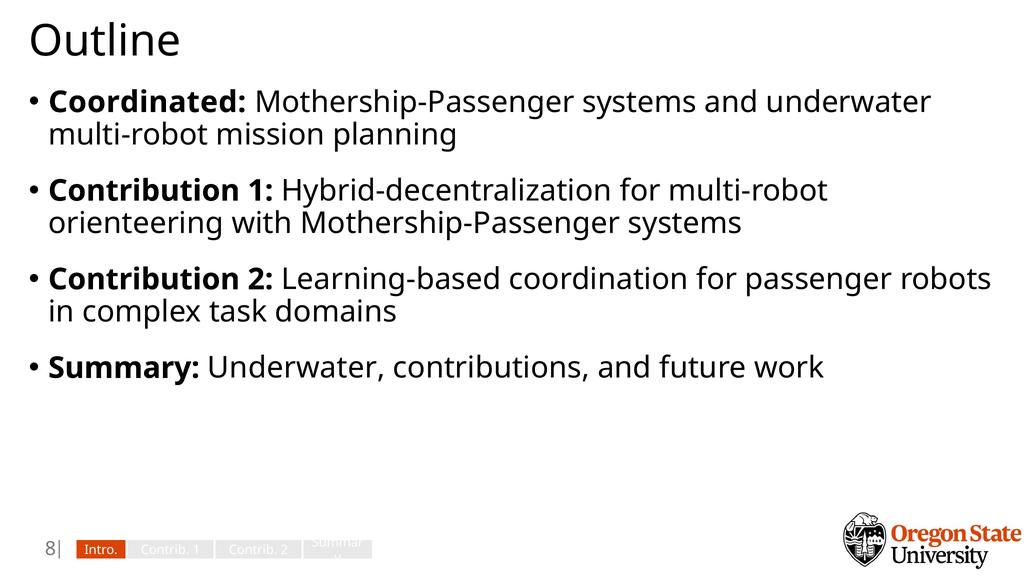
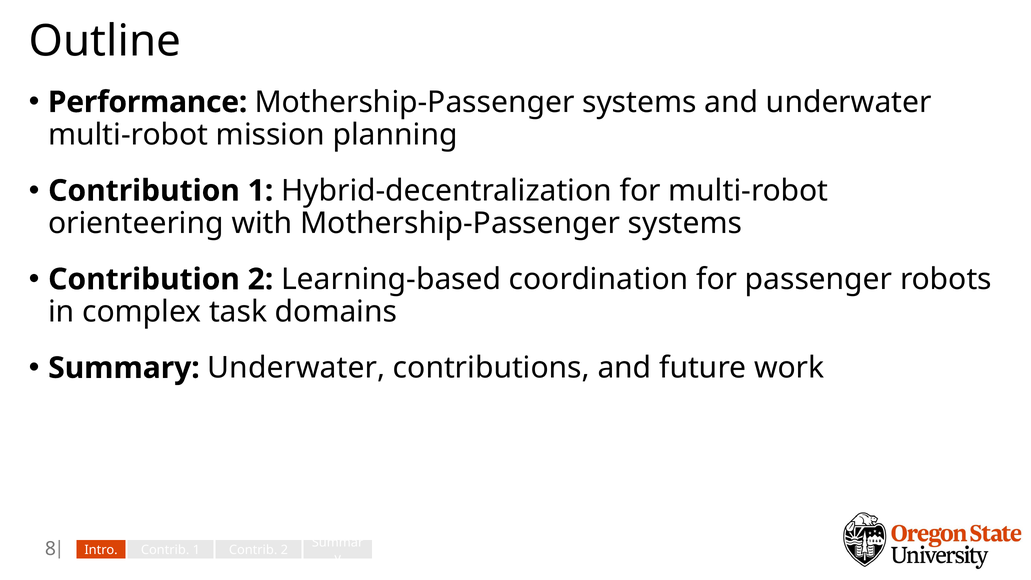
Coordinated: Coordinated -> Performance (148, 102)
